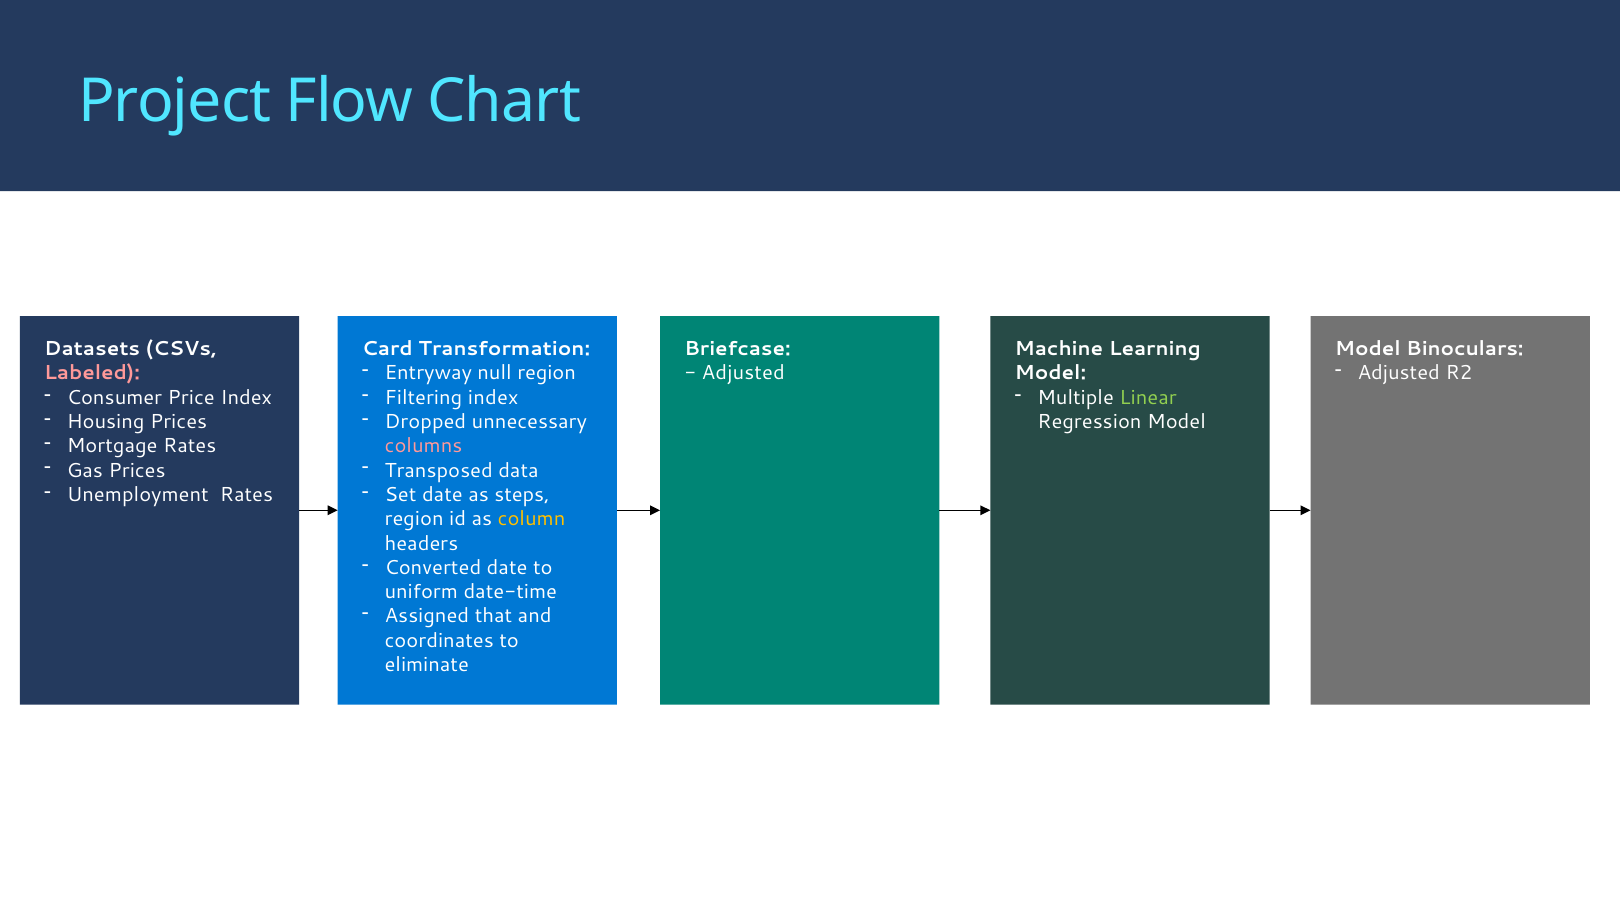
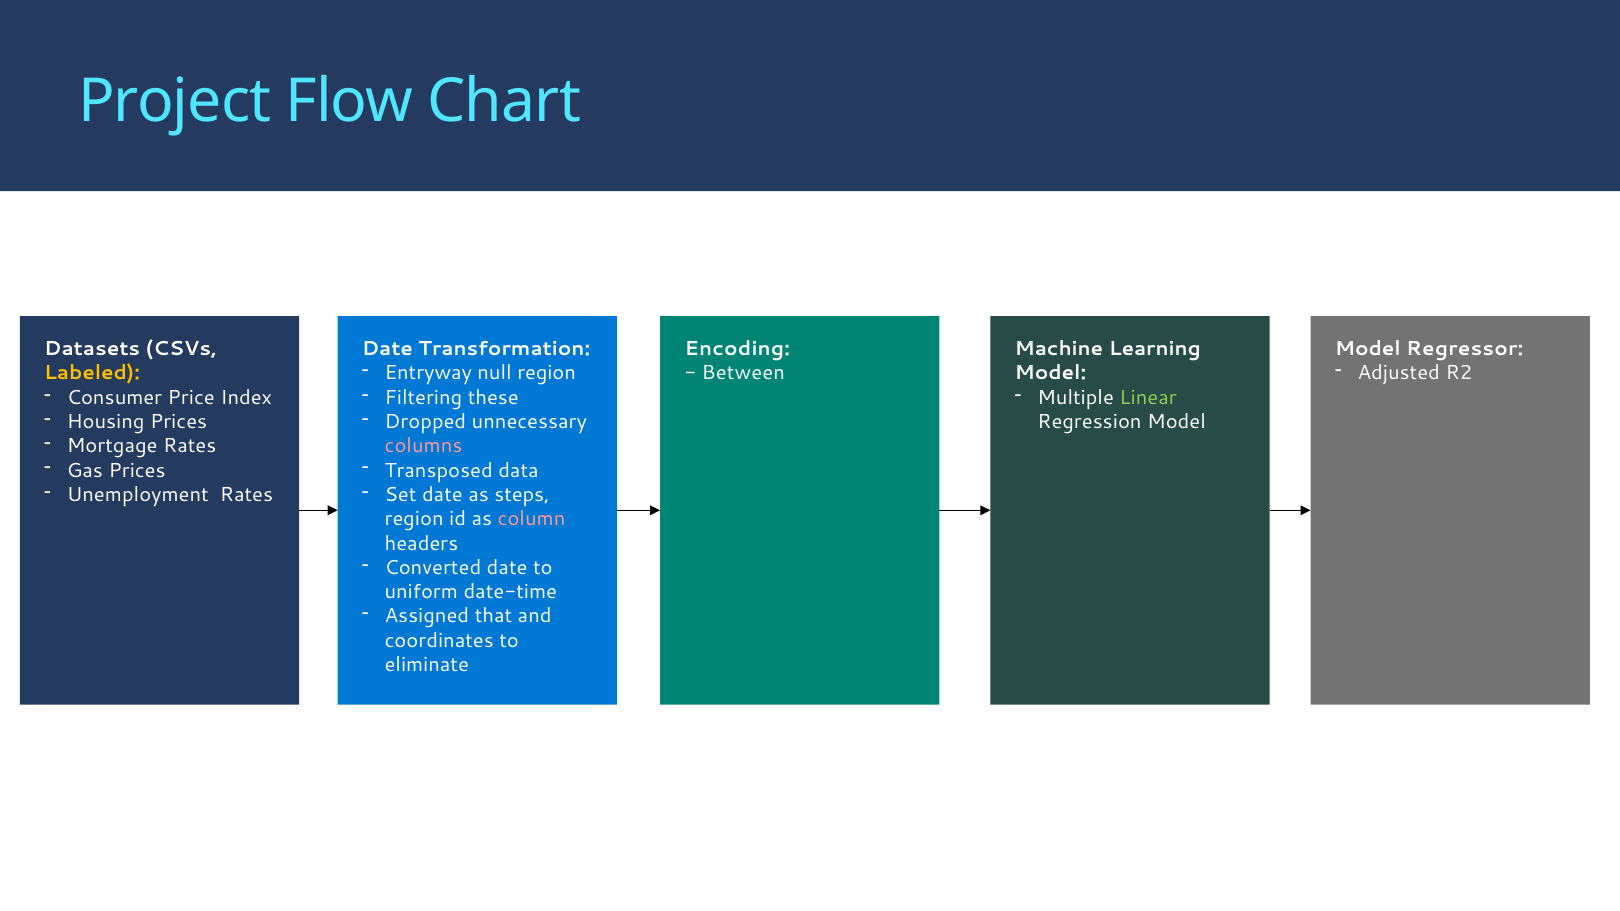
Card: Card -> Date (387, 349)
Briefcase: Briefcase -> Encoding (737, 349)
Binoculars: Binoculars -> Regressor (1465, 349)
Labeled colour: pink -> yellow (92, 373)
Adjusted: Adjusted -> Between (743, 373)
Filtering index: index -> these (493, 398)
column colour: yellow -> pink (532, 519)
